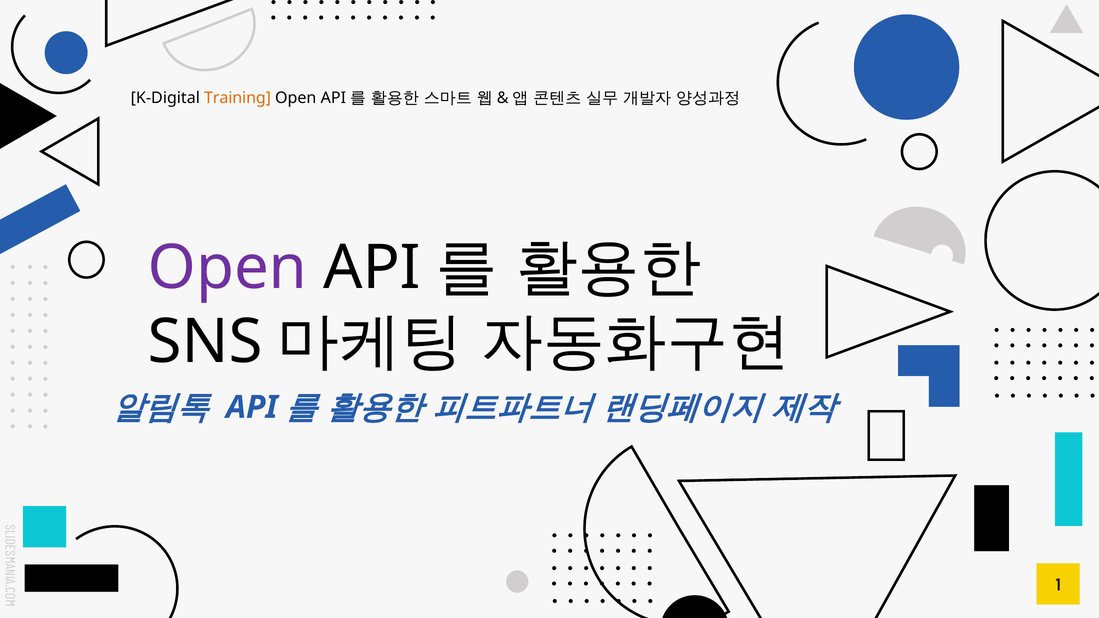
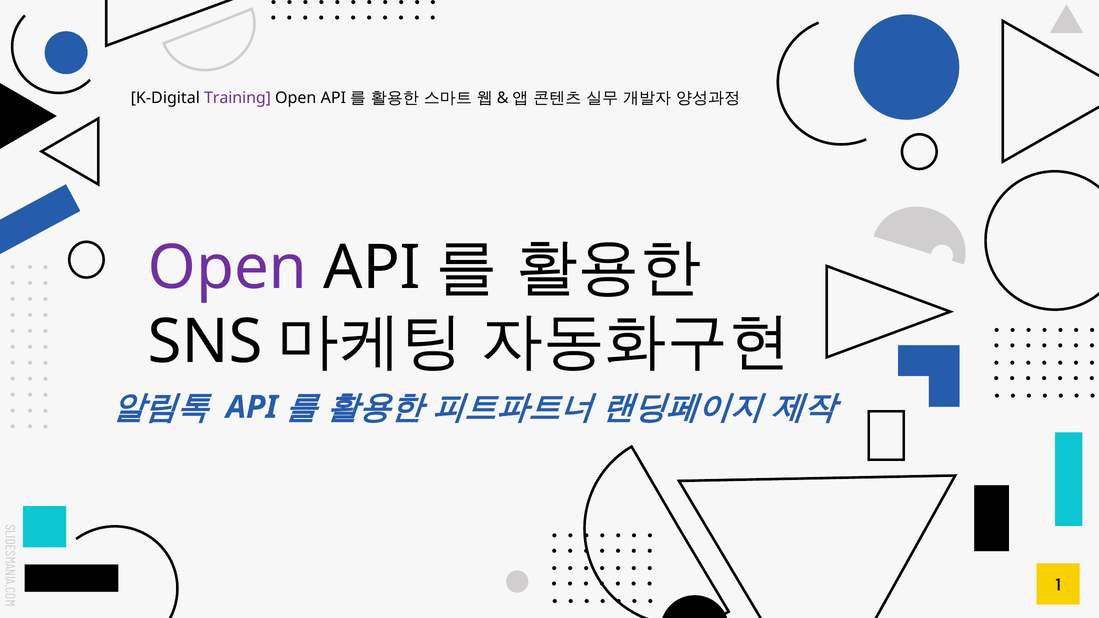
Training colour: orange -> purple (238, 98)
